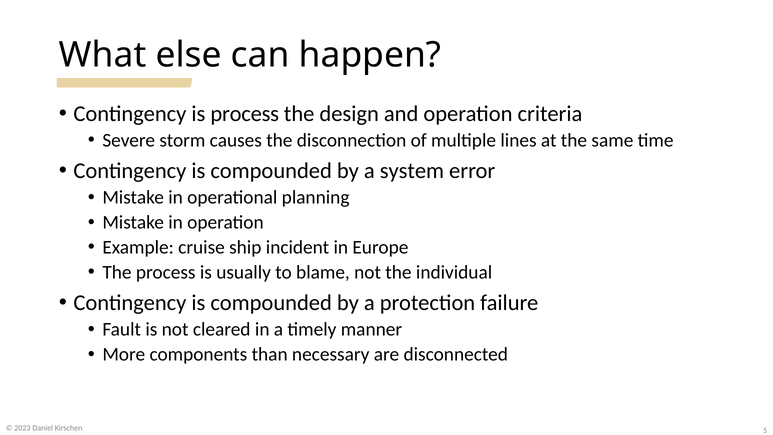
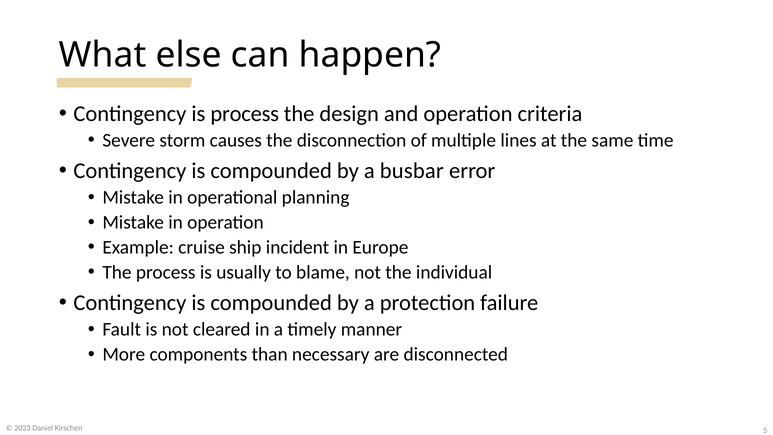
system: system -> busbar (412, 171)
